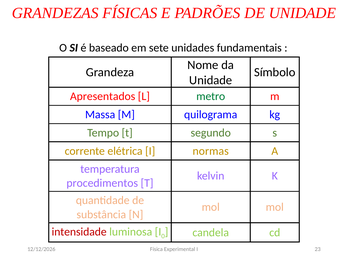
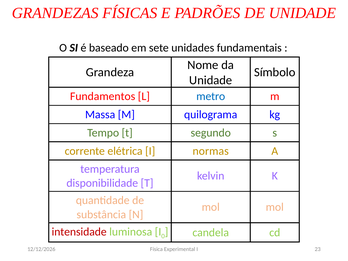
Apresentados: Apresentados -> Fundamentos (103, 96)
metro colour: green -> blue (211, 96)
procedimentos: procedimentos -> disponibilidade (102, 183)
